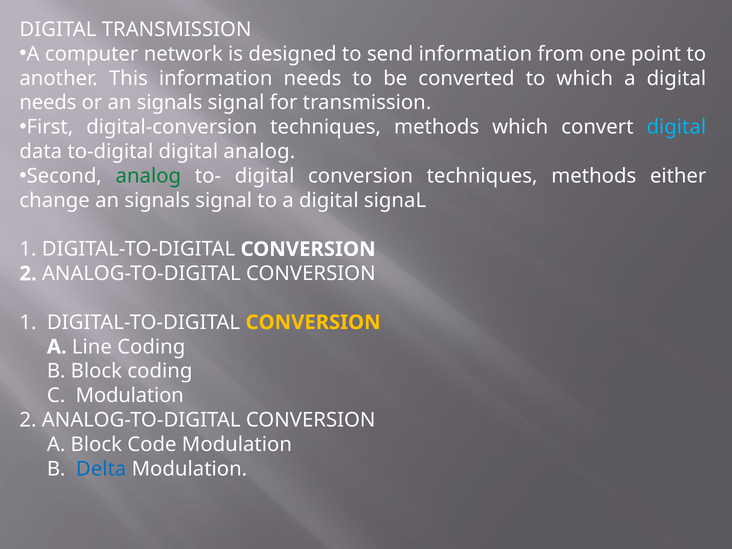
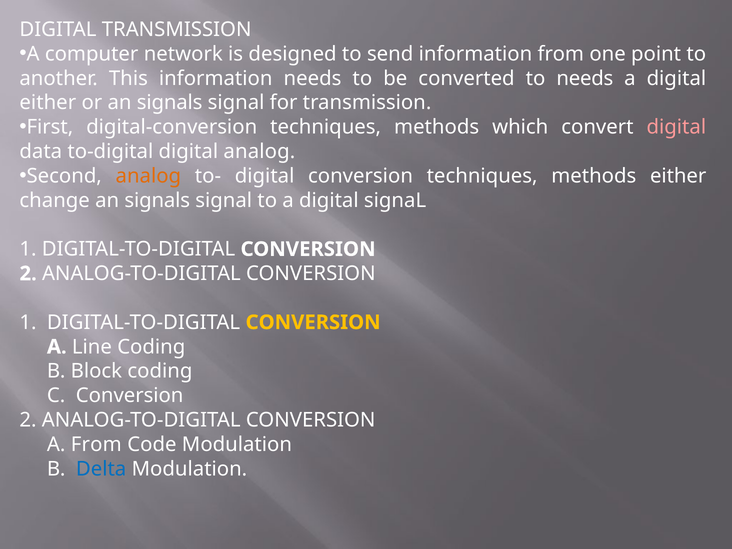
to which: which -> needs (585, 78)
needs: needs -> either (48, 103)
digital colour: light blue -> pink (676, 127)
analog colour: green -> orange (148, 176)
C Modulation: Modulation -> Conversion (130, 396)
A Block: Block -> From (96, 444)
